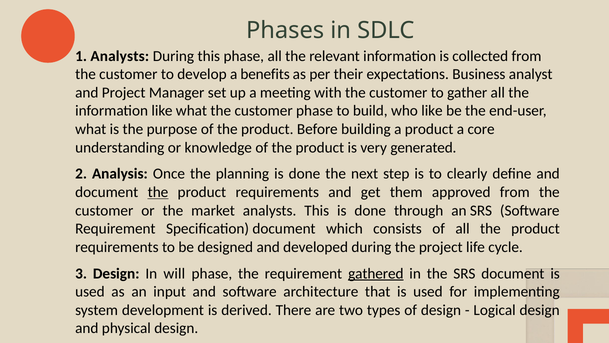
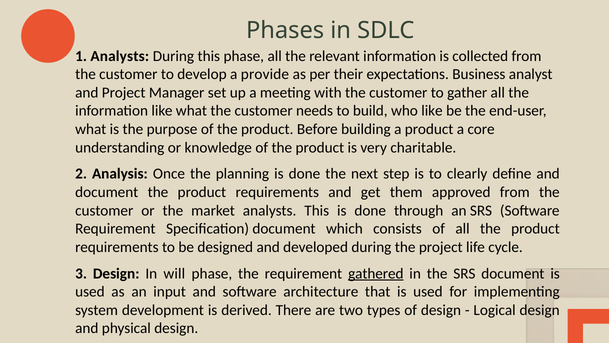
benefits: benefits -> provide (265, 74)
customer phase: phase -> needs (315, 111)
generated: generated -> charitable (423, 147)
the underline: present -> none (158, 192)
